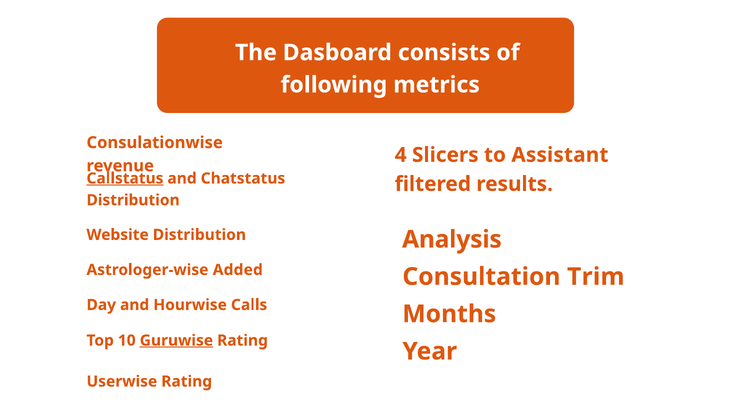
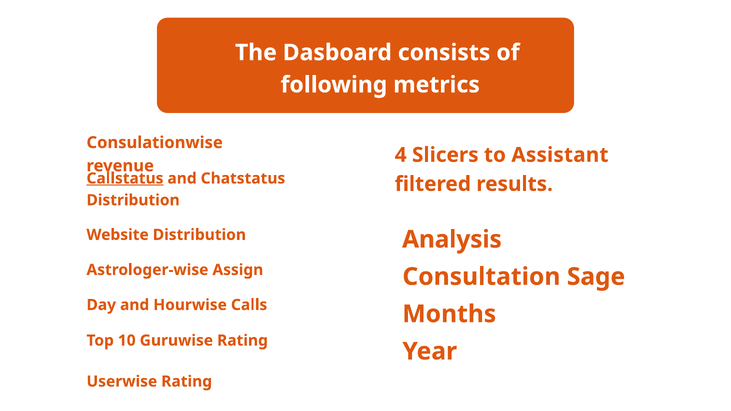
Added: Added -> Assign (238, 270)
Trim: Trim -> Sage (596, 277)
Guruwise underline: present -> none (176, 341)
